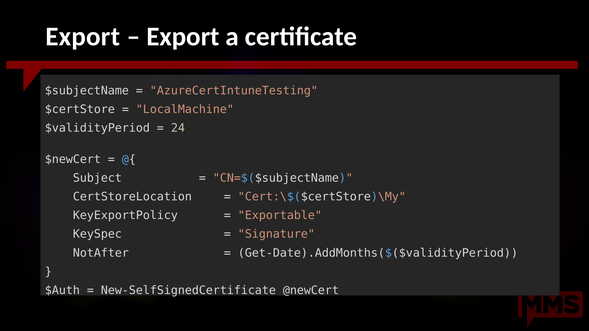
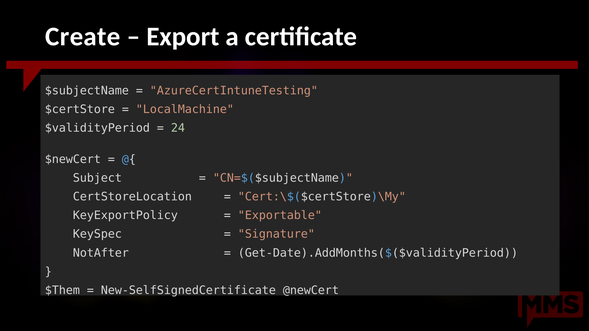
Export: Export -> Create (83, 37)
$Auth: $Auth -> $Them (62, 291)
